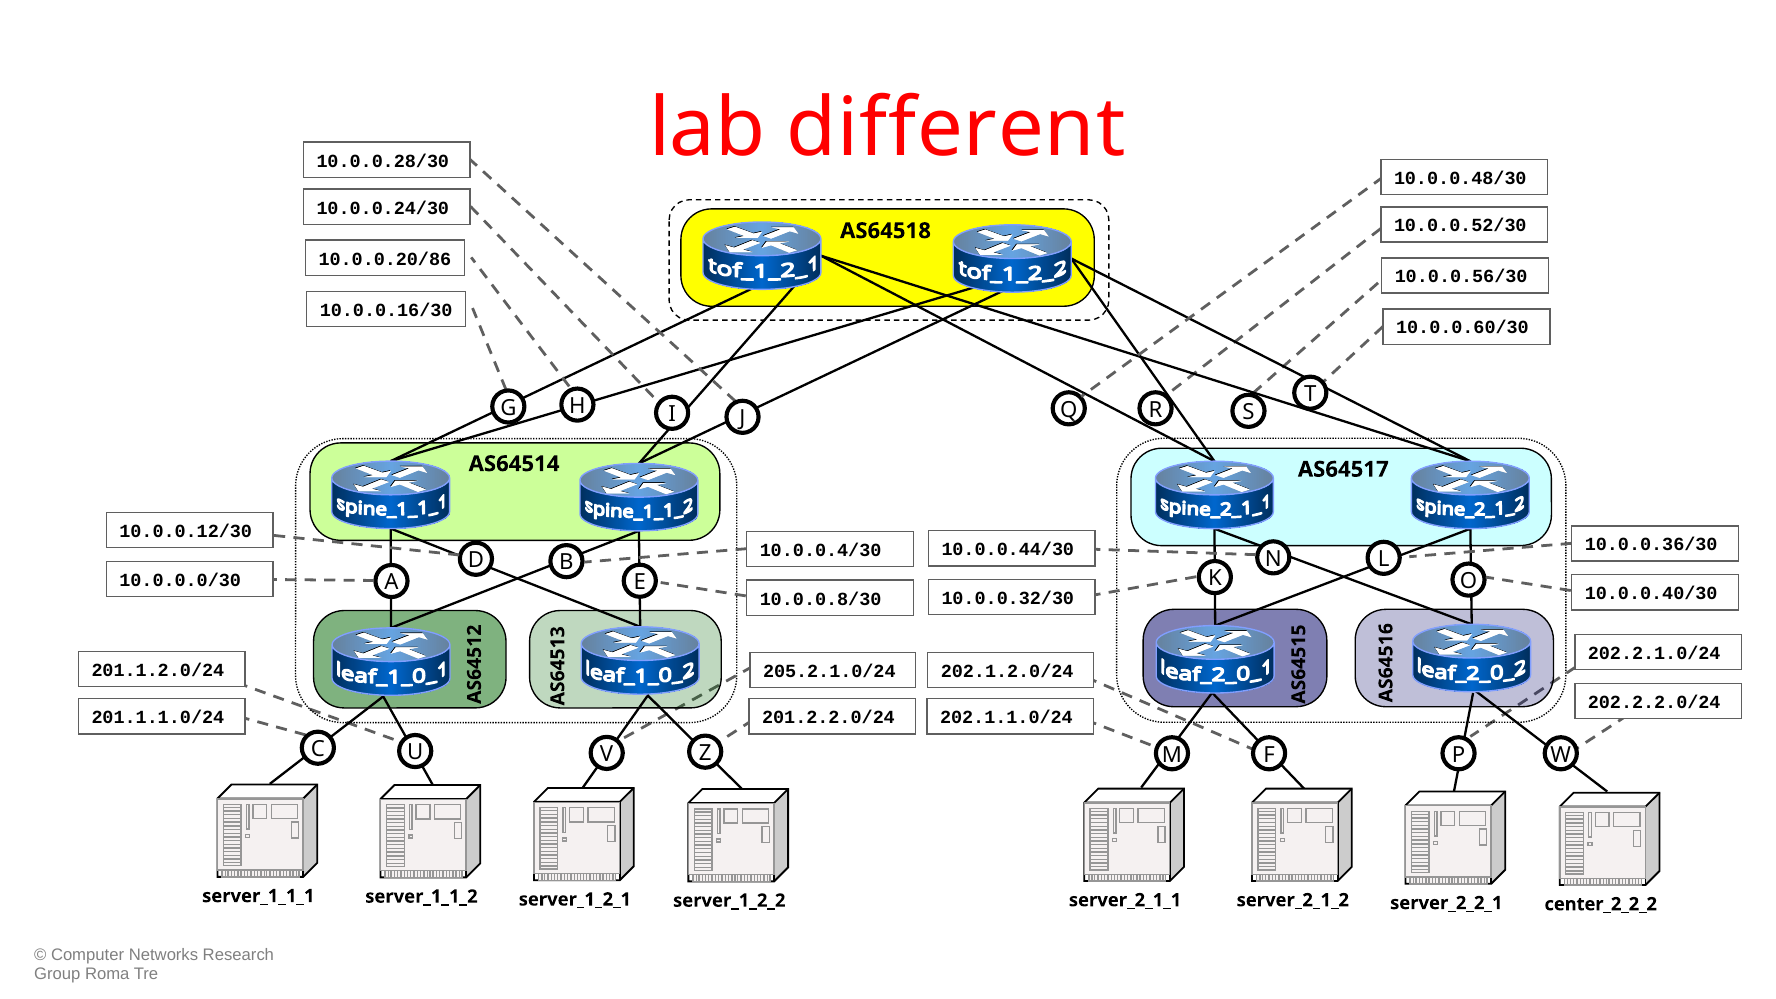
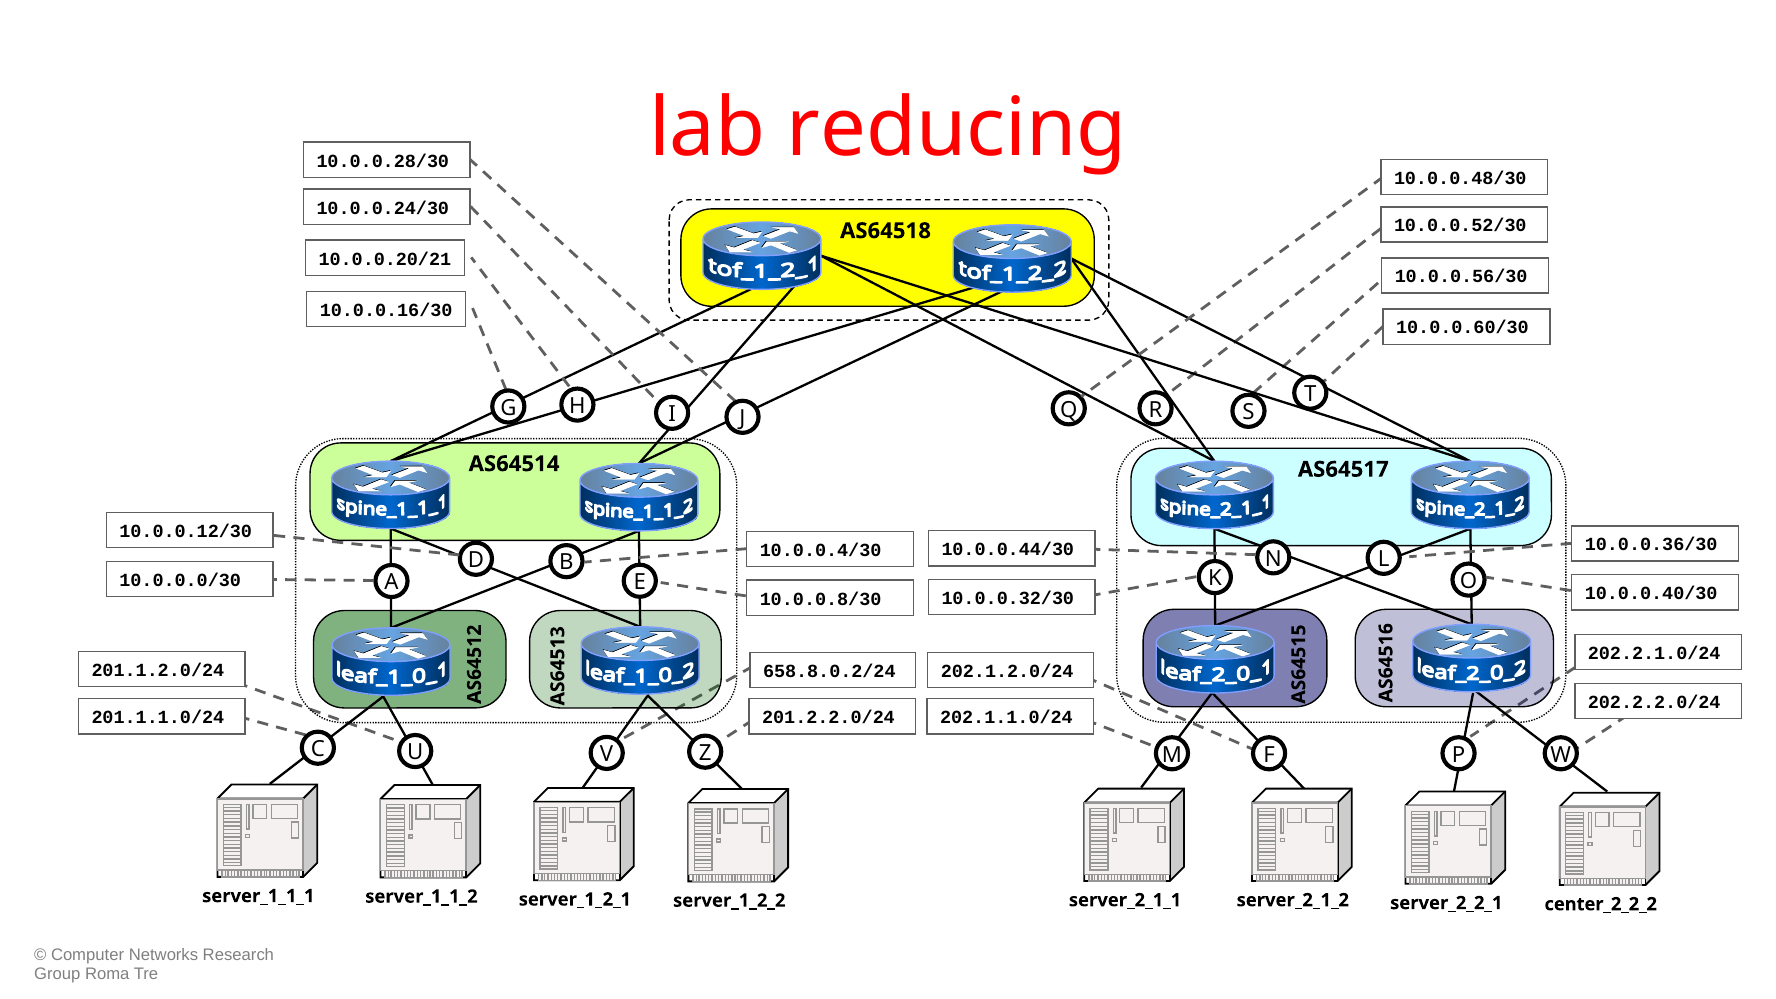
different: different -> reducing (957, 129)
10.0.0.20/86: 10.0.0.20/86 -> 10.0.0.20/21 (385, 259)
205.2.1.0/24: 205.2.1.0/24 -> 658.8.0.2/24 (829, 671)
